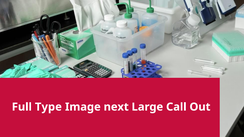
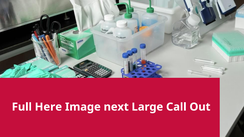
Type: Type -> Here (48, 107)
